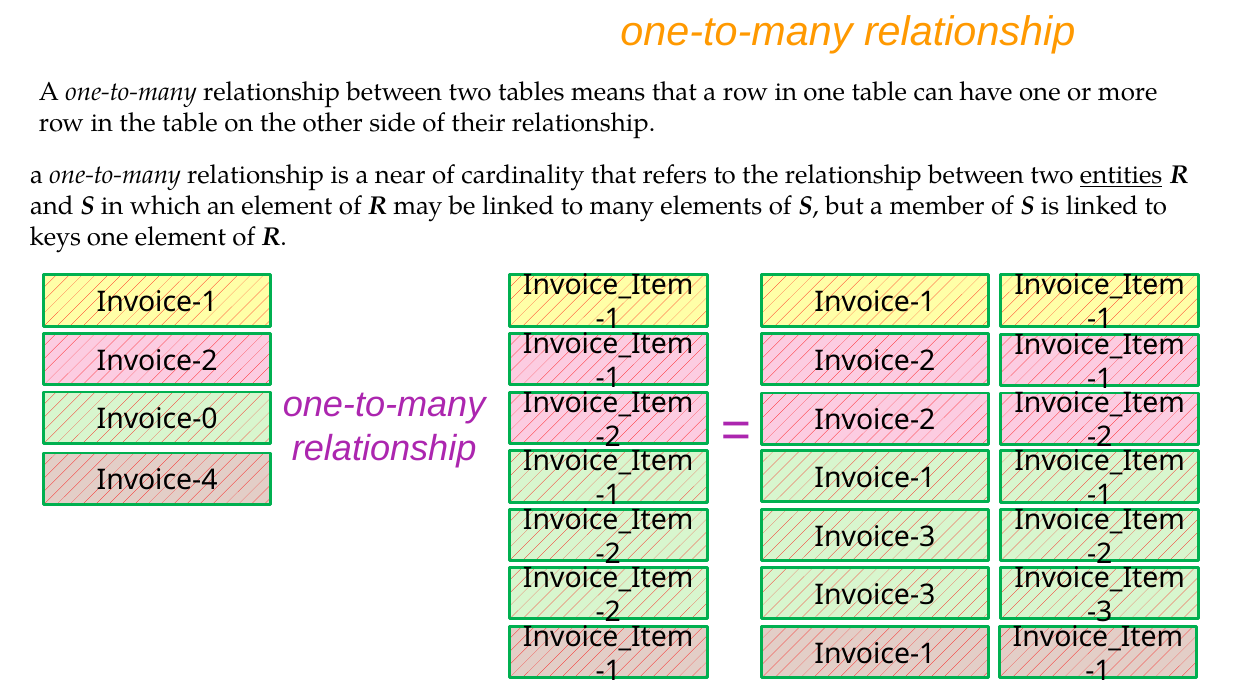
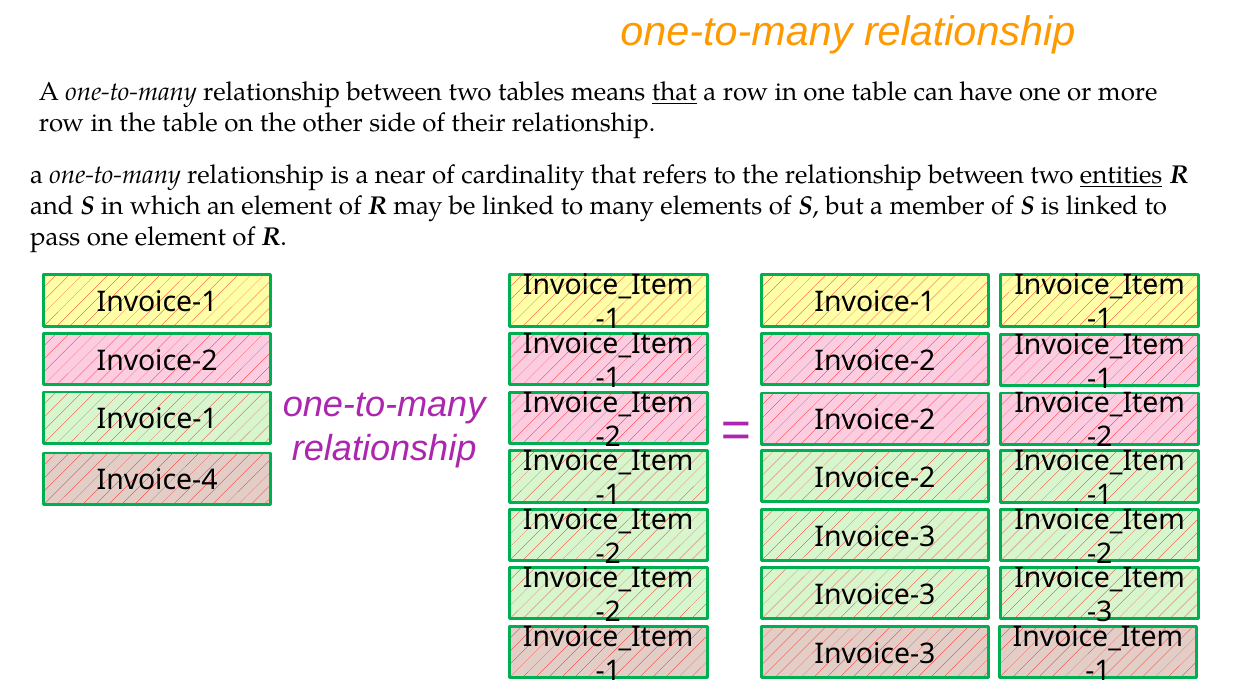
that underline: none -> present (674, 92)
keys: keys -> pass (55, 237)
Invoice-0: Invoice-0 -> Invoice-1 (157, 420)
Invoice-1: Invoice-1 -> Invoice-2 (875, 478)
Invoice-1: Invoice-1 -> Invoice-3 (875, 655)
